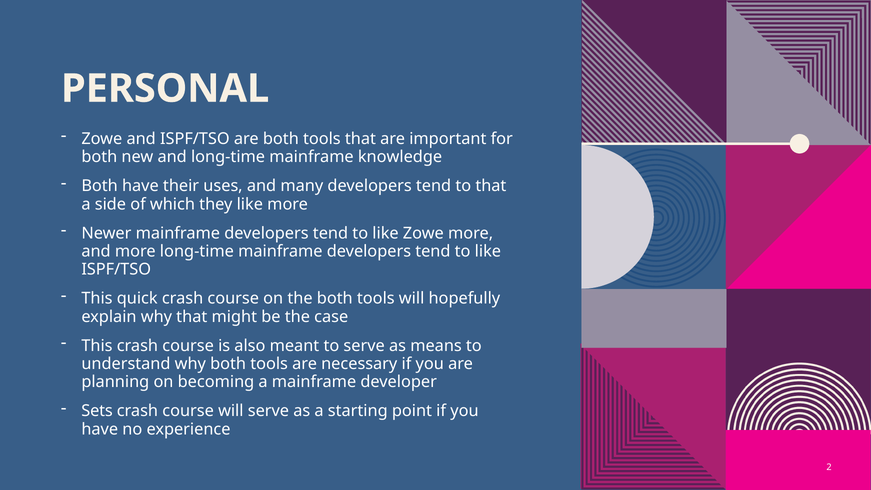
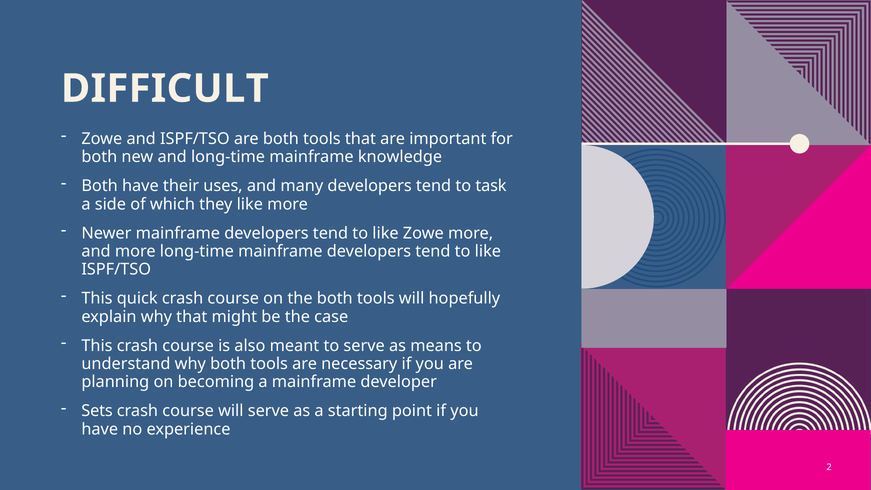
PERSONAL: PERSONAL -> DIFFICULT (165, 89)
to that: that -> task (491, 186)
